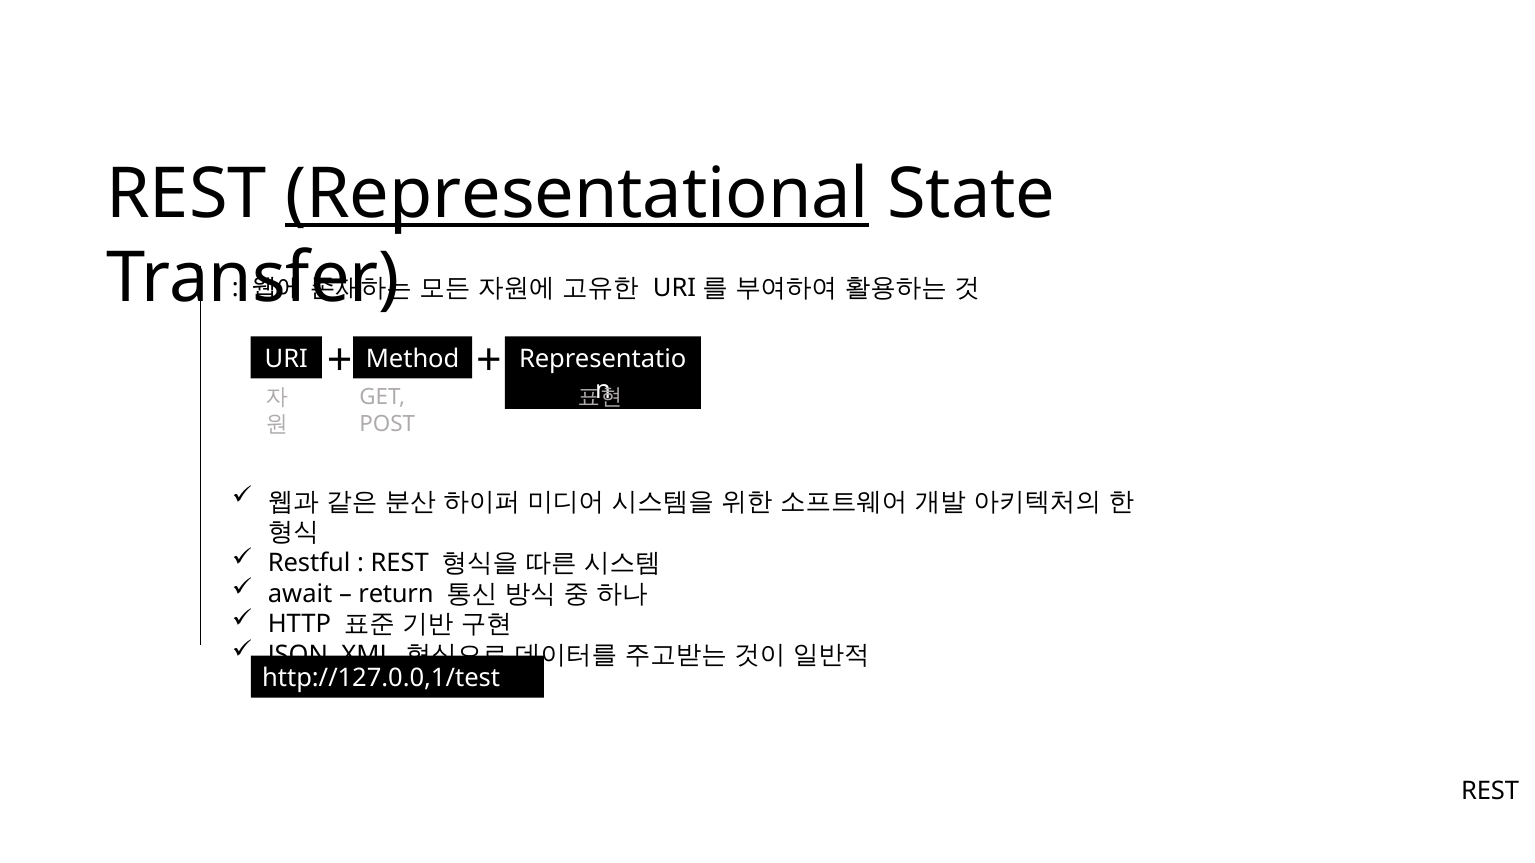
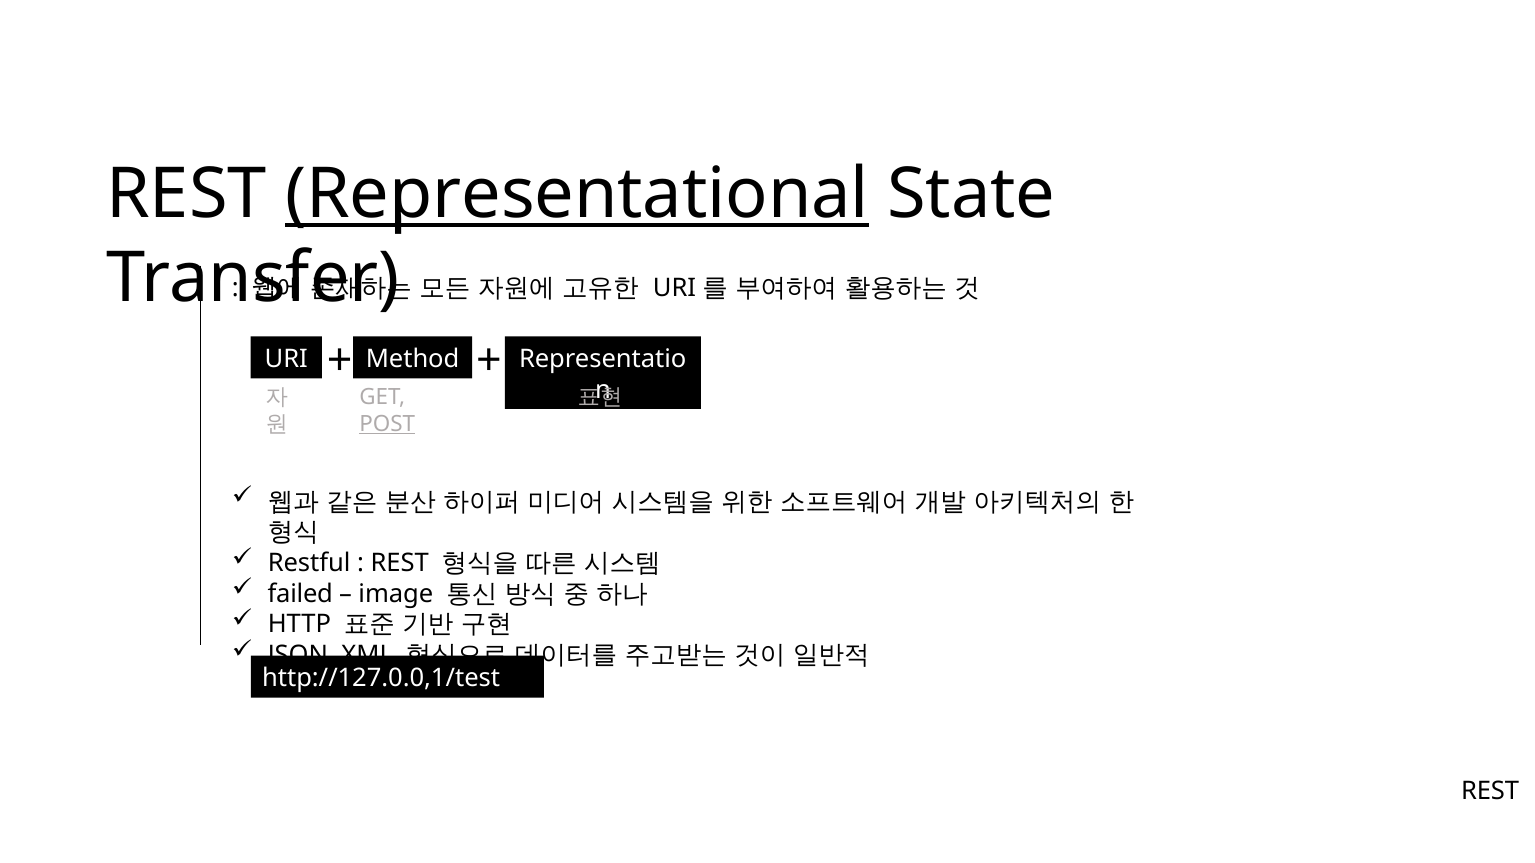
POST underline: none -> present (387, 424)
await: await -> failed (300, 594)
return: return -> image (396, 594)
